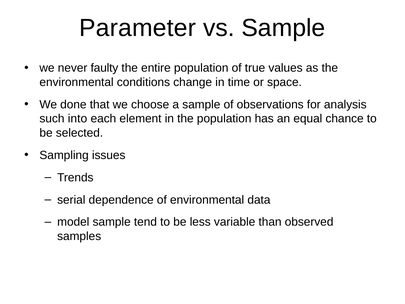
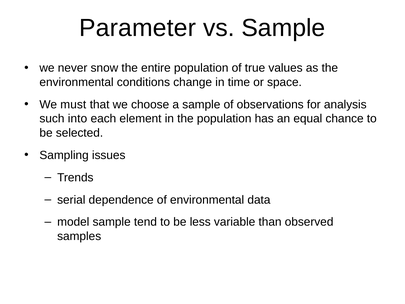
faulty: faulty -> snow (104, 68)
done: done -> must (73, 104)
